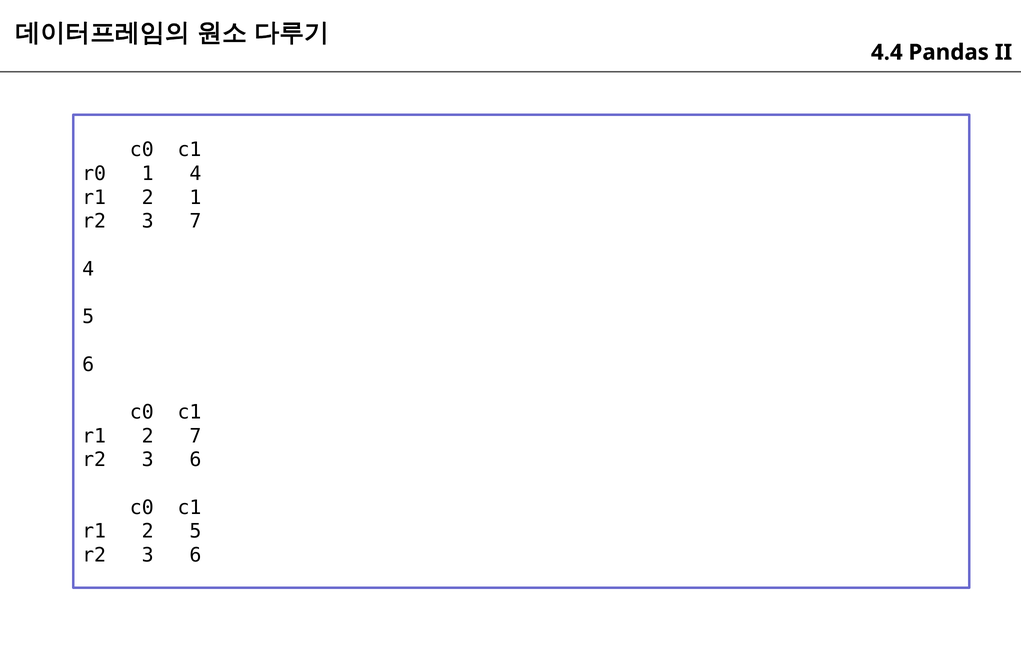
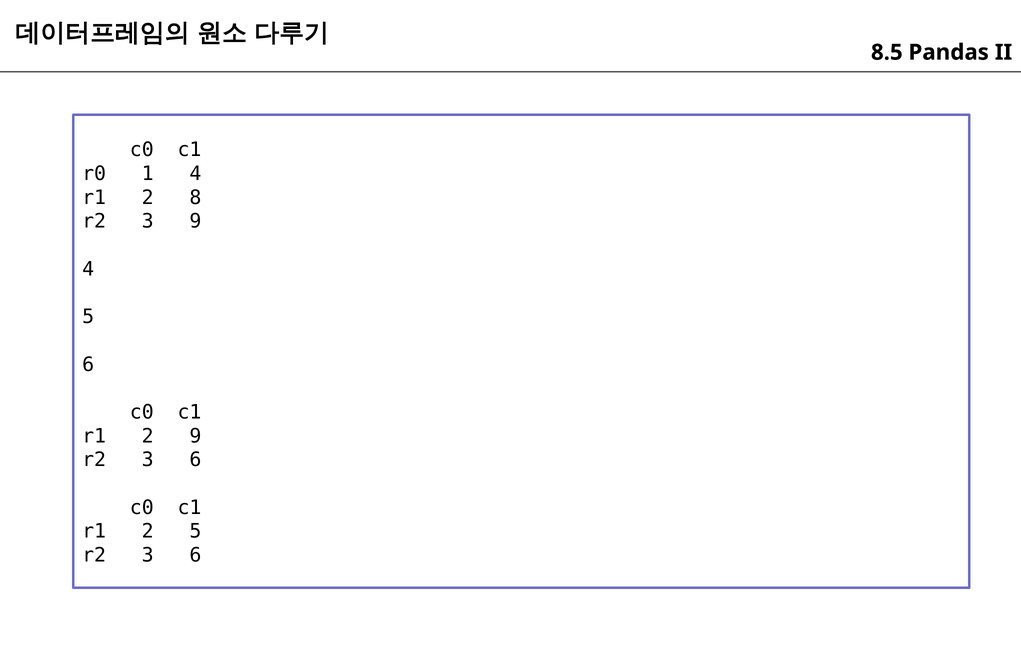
4.4: 4.4 -> 8.5 (887, 52)
2 1: 1 -> 8 (195, 197)
3 7: 7 -> 9 (195, 221)
2 7: 7 -> 9 (195, 436)
